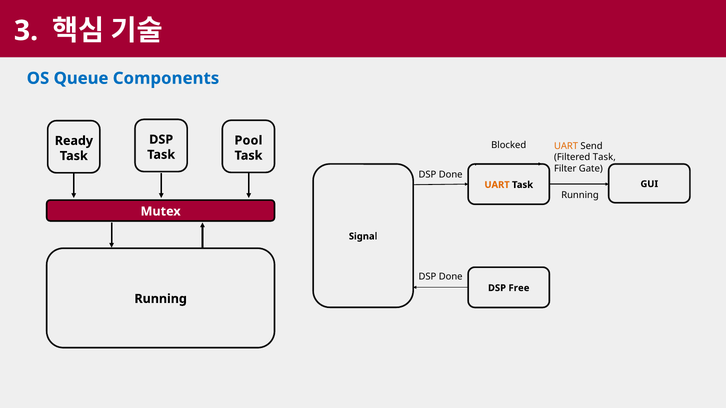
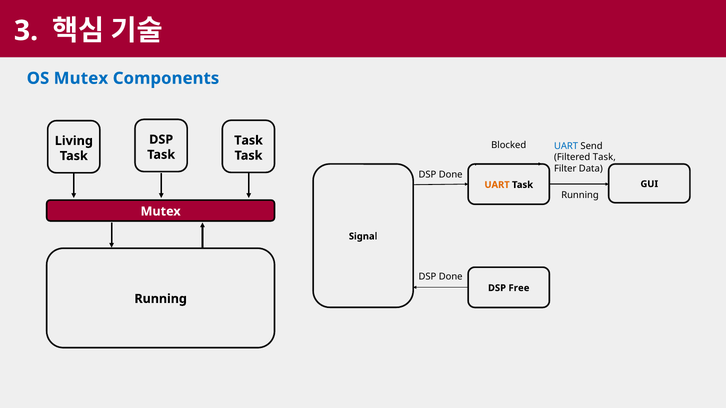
OS Queue: Queue -> Mutex (81, 78)
Pool: Pool -> Task (249, 140)
Ready: Ready -> Living (74, 141)
UART colour: orange -> blue (566, 146)
Gate: Gate -> Data (591, 169)
